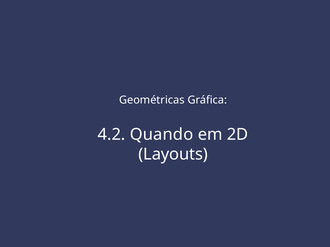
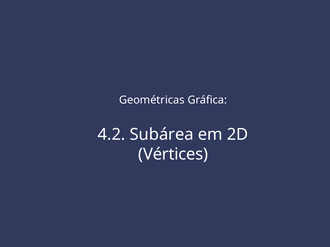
Quando: Quando -> Subárea (162, 135)
Layouts: Layouts -> Vértices (173, 154)
